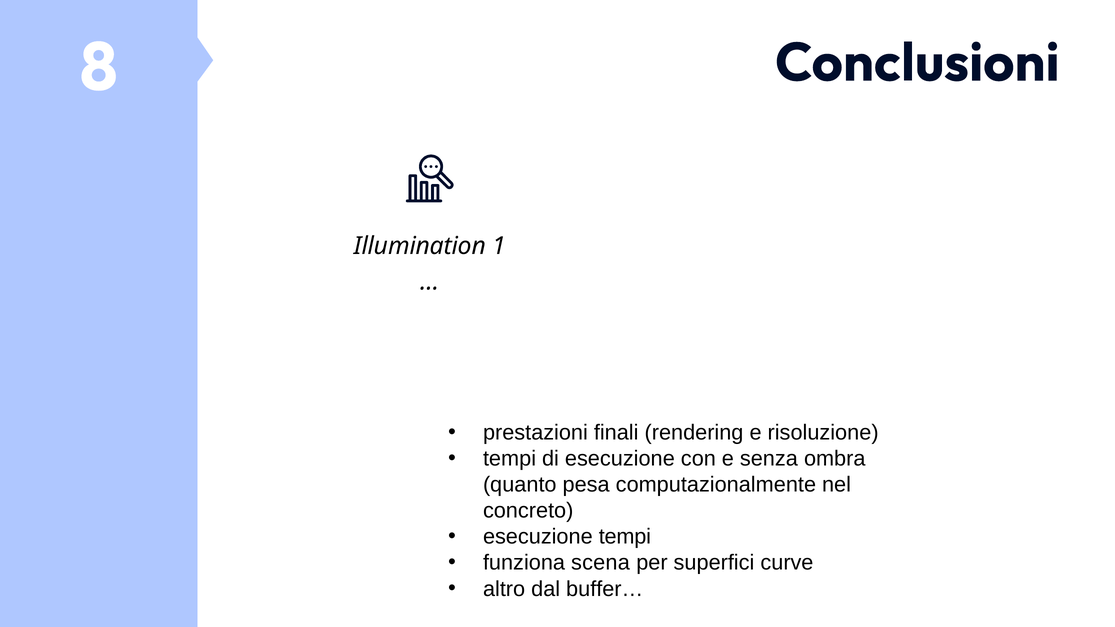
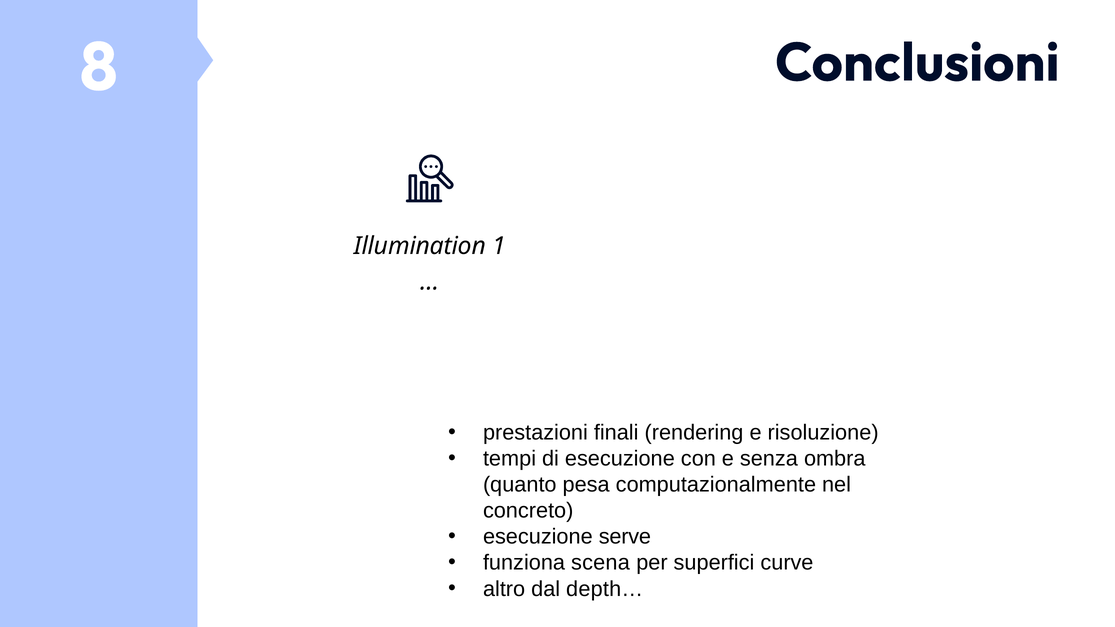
esecuzione tempi: tempi -> serve (625, 537)
buffer…: buffer… -> depth… (605, 589)
